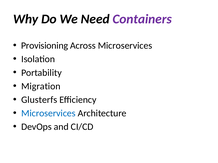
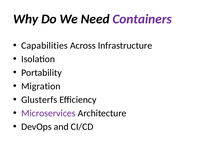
Provisioning: Provisioning -> Capabilities (45, 46)
Across Microservices: Microservices -> Infrastructure (125, 46)
Microservices colour: blue -> purple (48, 114)
